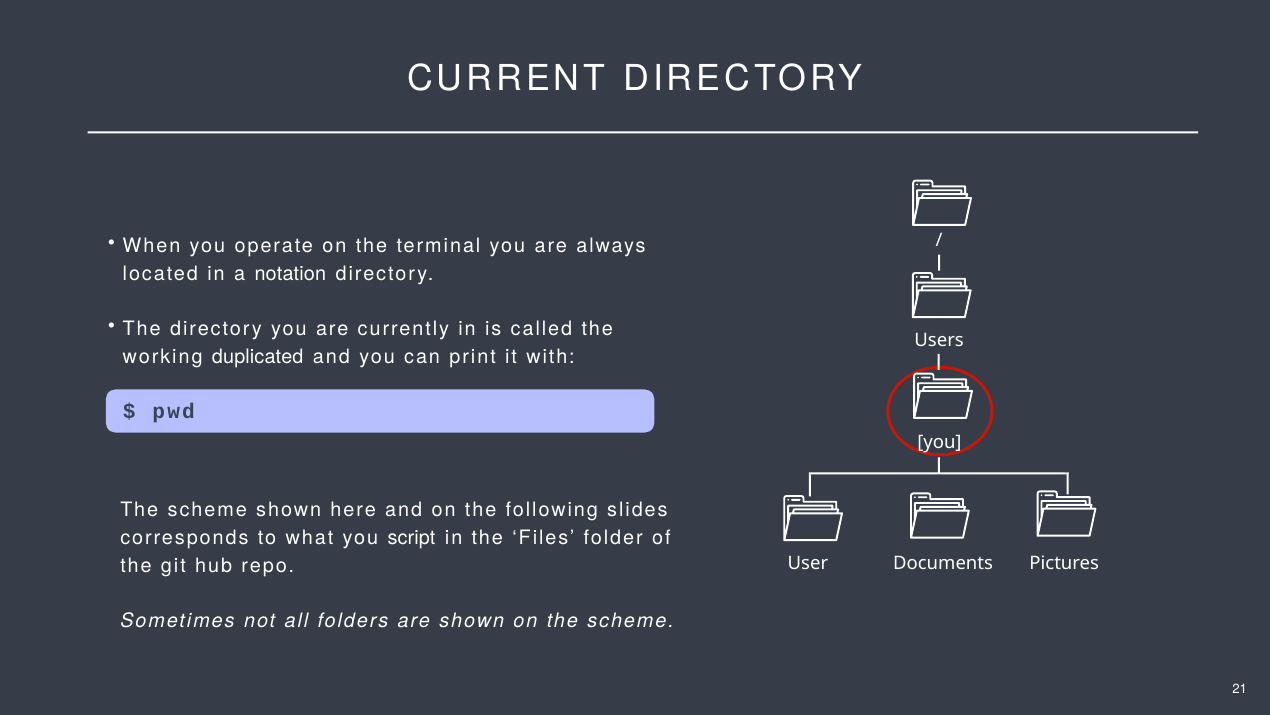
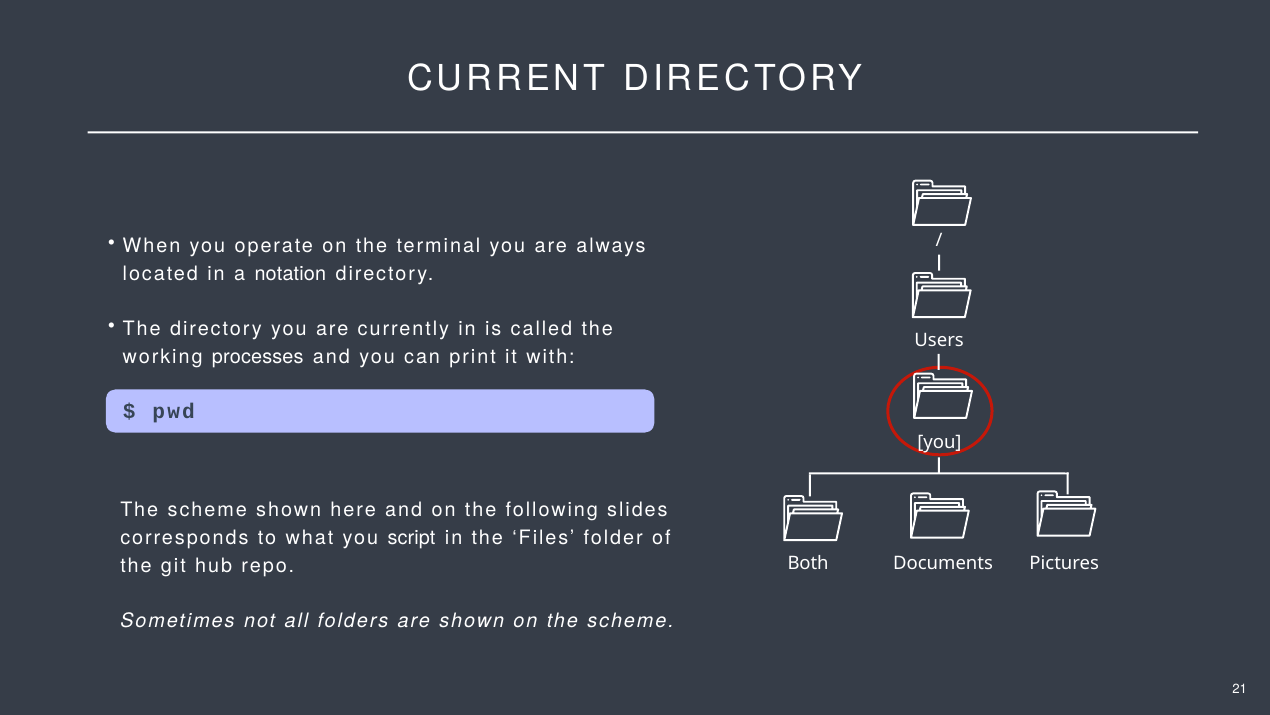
duplicated: duplicated -> processes (258, 357)
User: User -> Both (808, 563)
